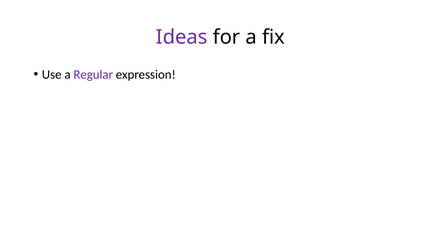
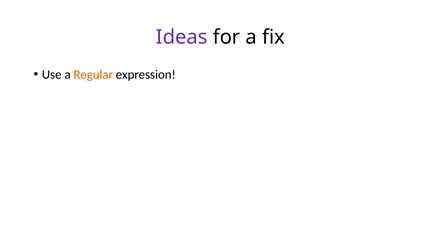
Regular colour: purple -> orange (93, 75)
